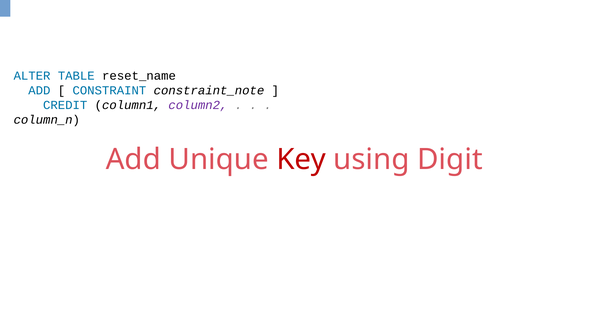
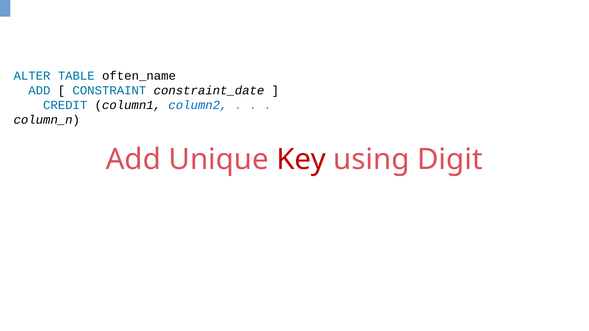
reset_name: reset_name -> often_name (139, 76)
constraint_note: constraint_note -> constraint_date (209, 91)
column2 colour: purple -> blue (198, 105)
